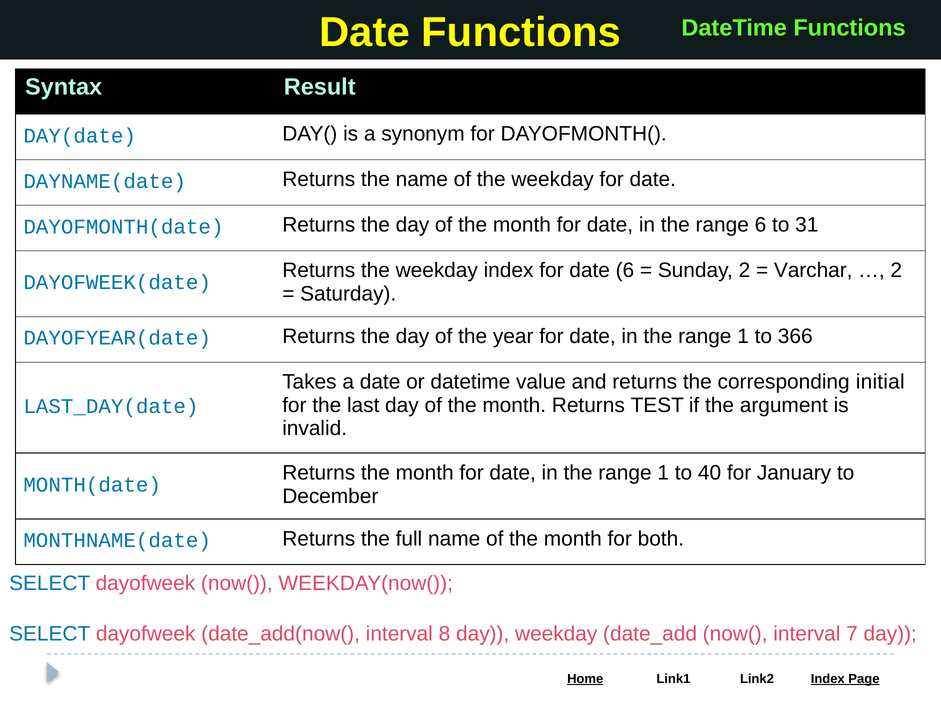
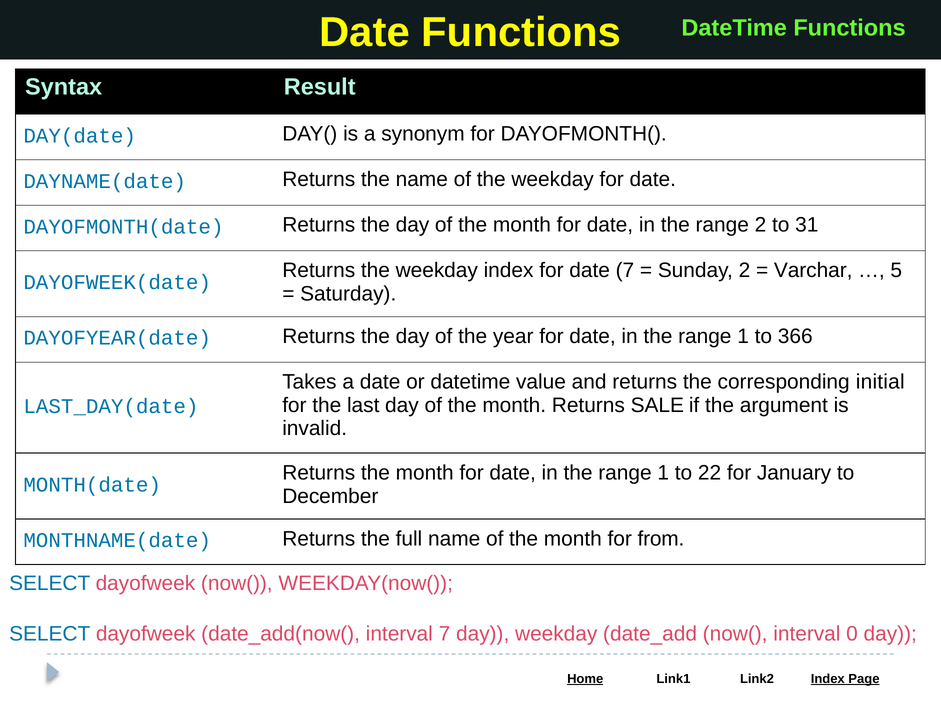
range 6: 6 -> 2 (760, 225)
date 6: 6 -> 7 (625, 270)
2: 2 -> 5 (896, 270)
TEST: TEST -> SALE (657, 405)
40: 40 -> 22 (710, 473)
both: both -> from (661, 539)
interval 8: 8 -> 7 (444, 633)
7: 7 -> 0 (852, 633)
